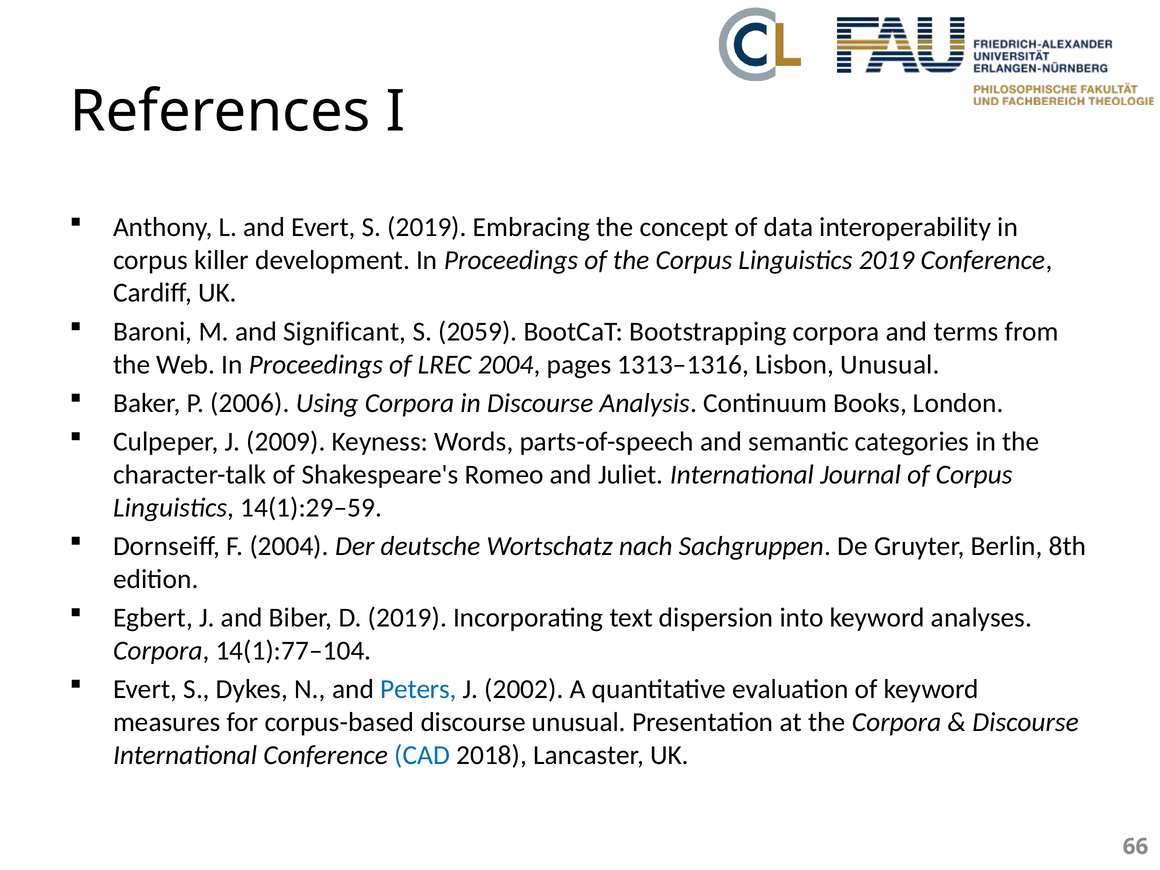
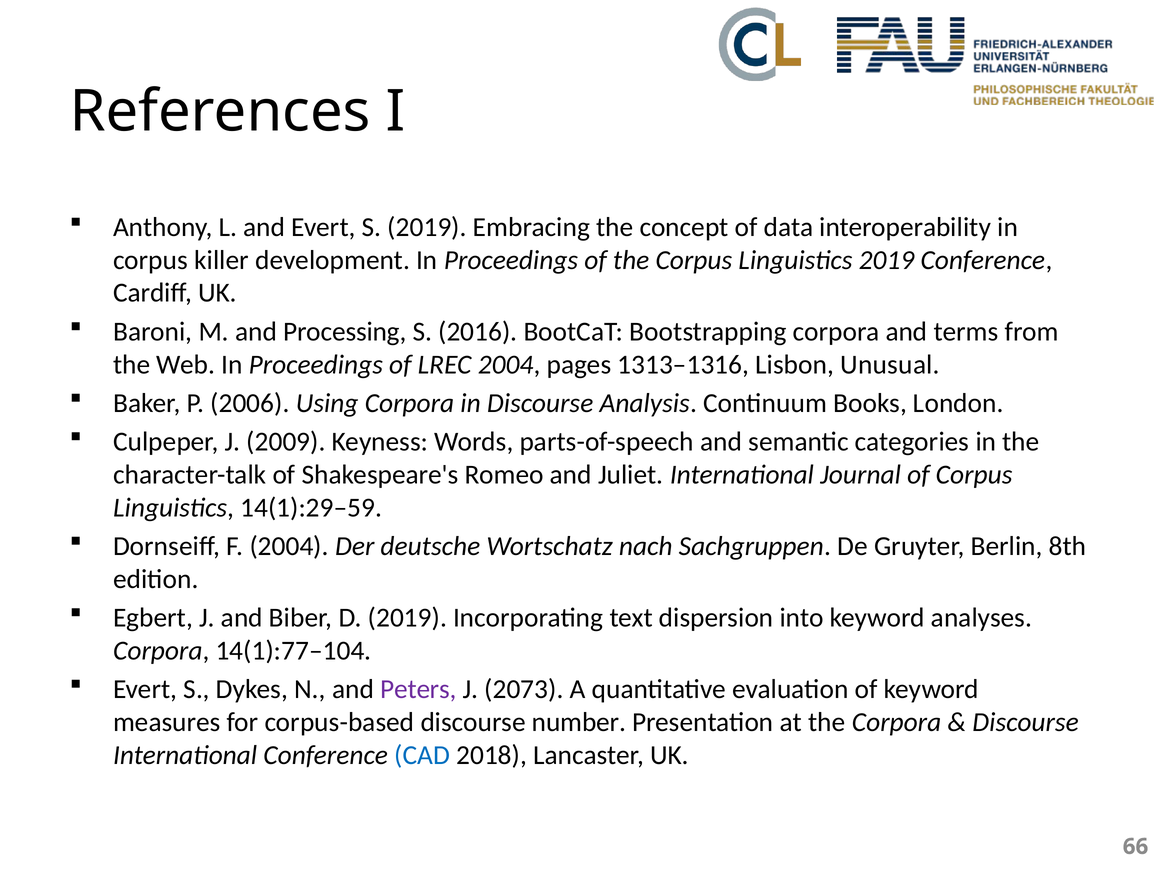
Significant: Significant -> Processing (345, 332)
2059: 2059 -> 2016 (478, 332)
Peters colour: blue -> purple (418, 689)
2002: 2002 -> 2073 (524, 689)
discourse unusual: unusual -> number (579, 722)
